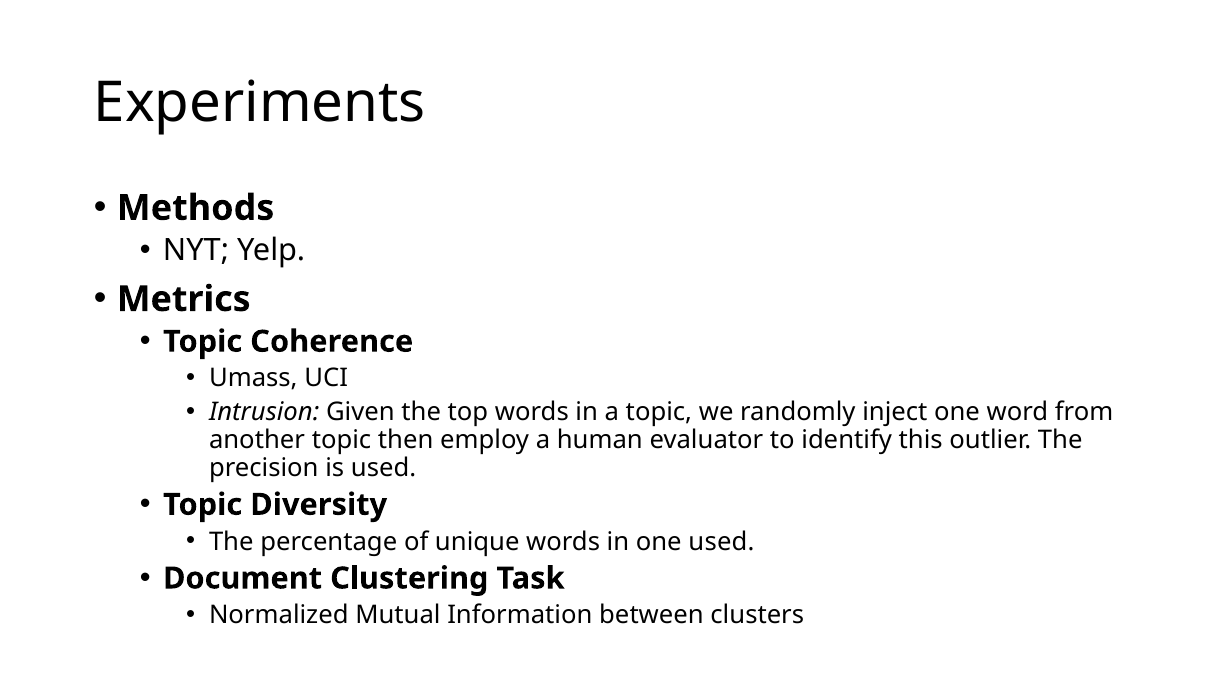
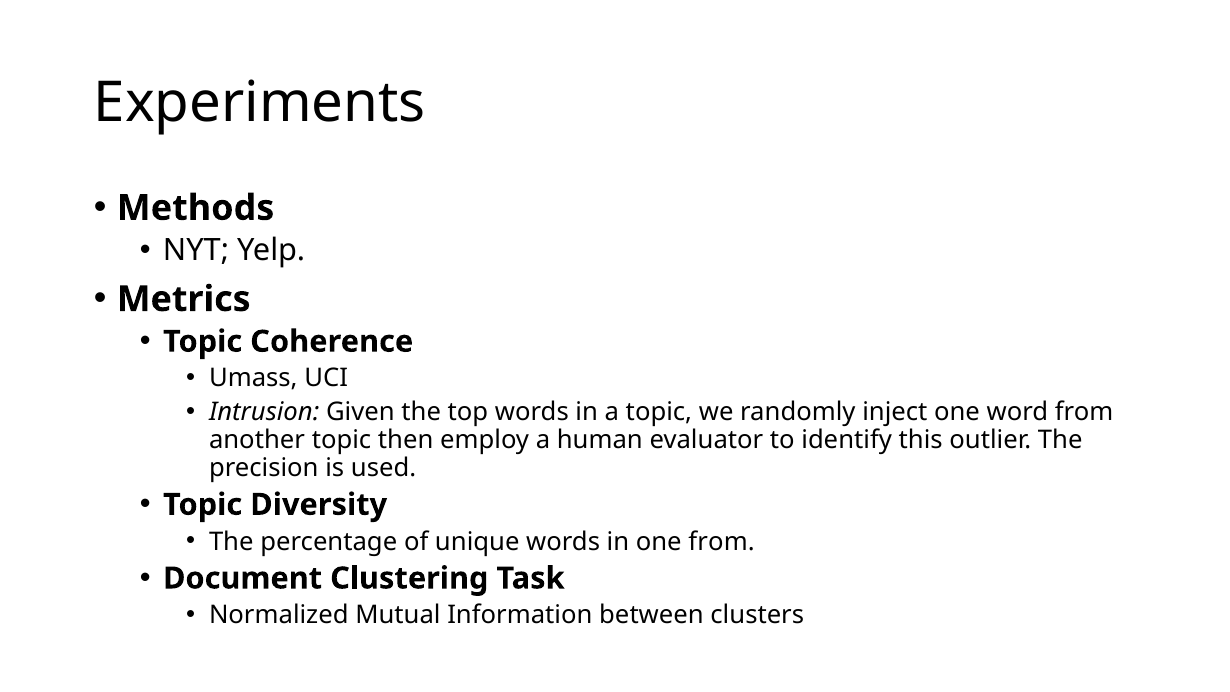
one used: used -> from (722, 541)
